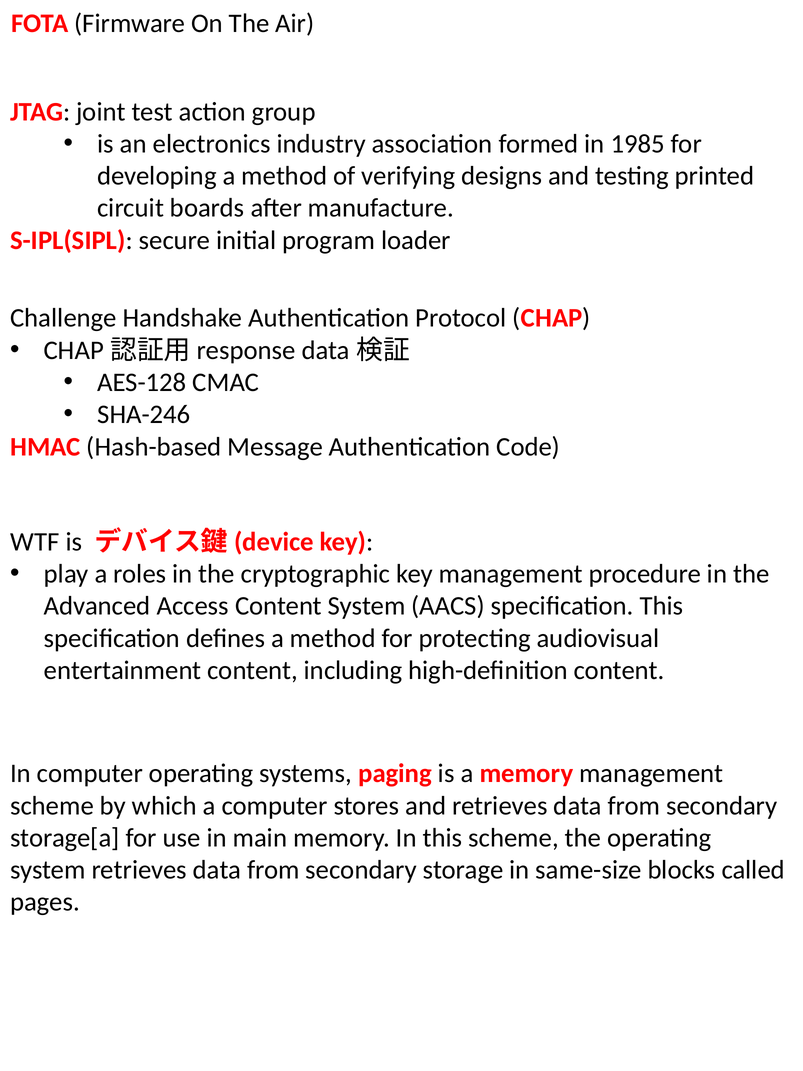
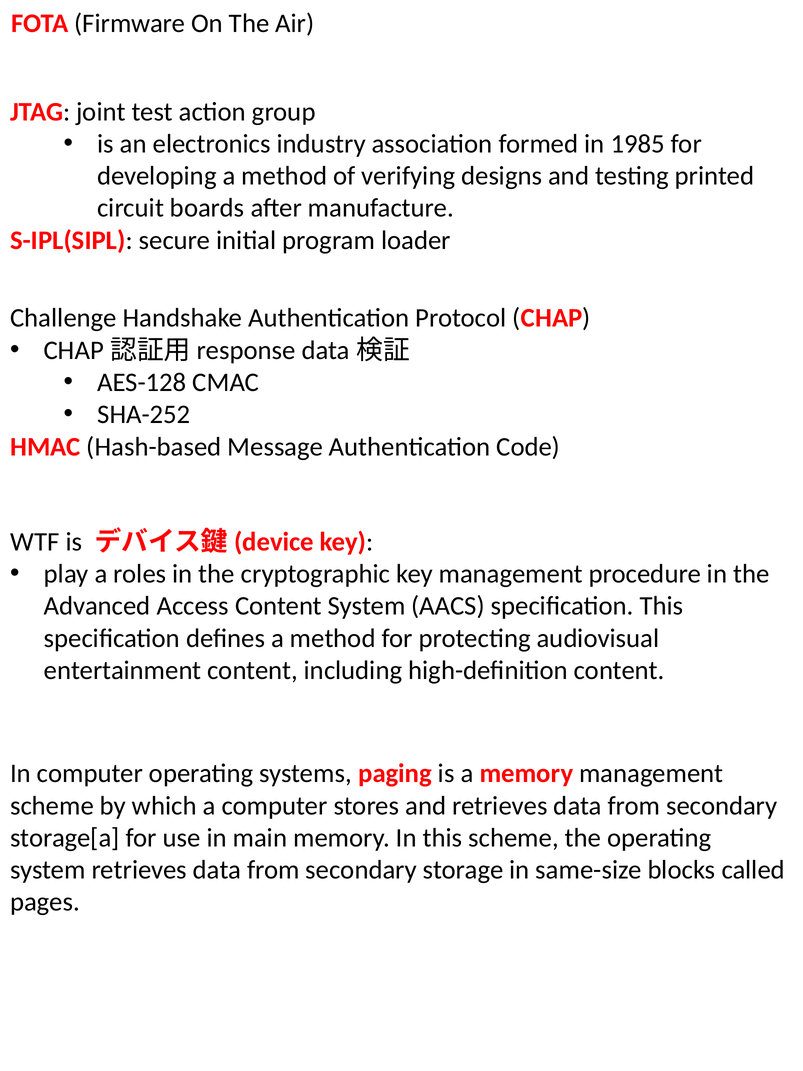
SHA-246: SHA-246 -> SHA-252 (144, 414)
